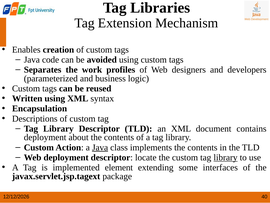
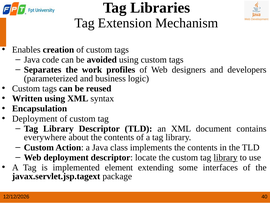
Descriptions: Descriptions -> Deployment (35, 118)
deployment: deployment -> everywhere (45, 137)
Java underline: present -> none (100, 147)
